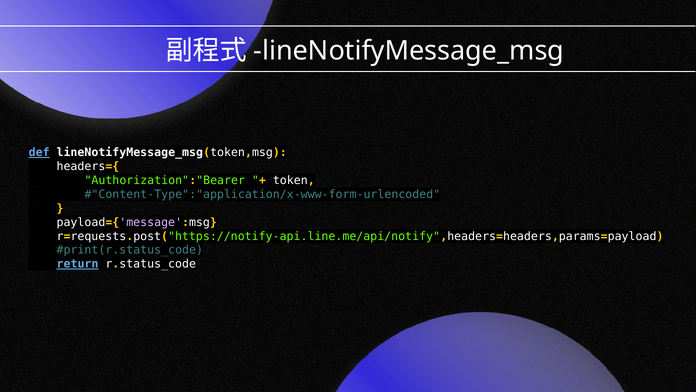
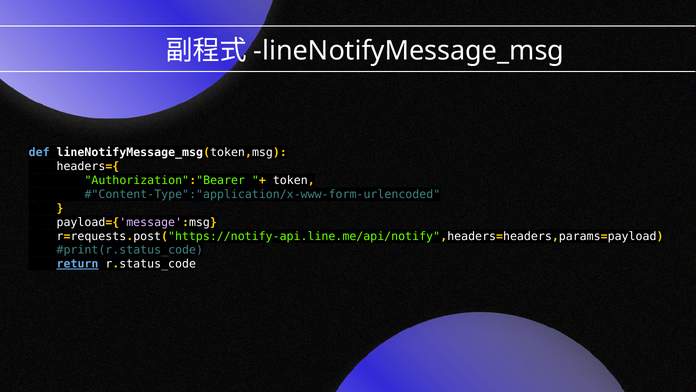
def underline: present -> none (39, 152)
